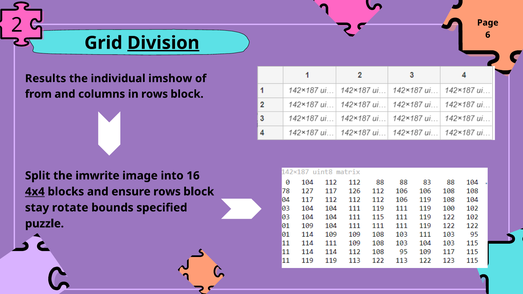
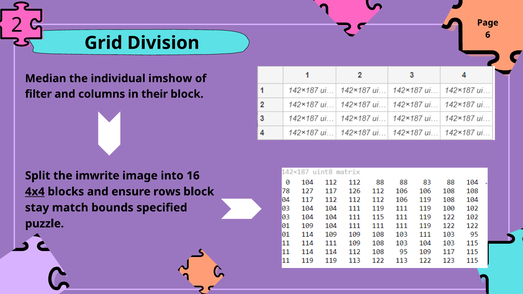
Division underline: present -> none (163, 43)
Results: Results -> Median (46, 79)
from: from -> filter (38, 94)
in rows: rows -> their (155, 94)
rotate: rotate -> match (70, 208)
